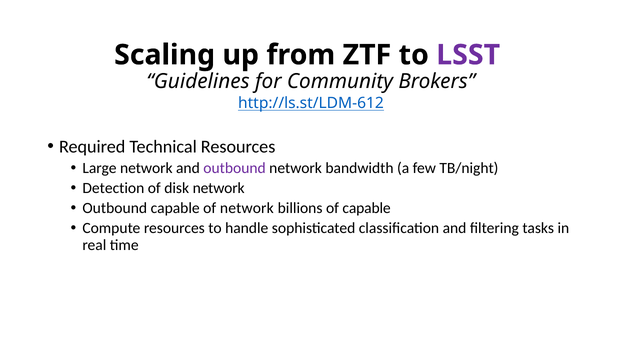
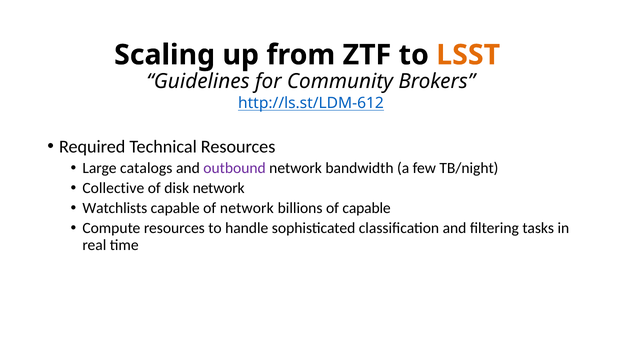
LSST colour: purple -> orange (468, 55)
Large network: network -> catalogs (146, 168)
Detection: Detection -> Collective (113, 188)
Outbound: Outbound -> Watchlists (115, 208)
